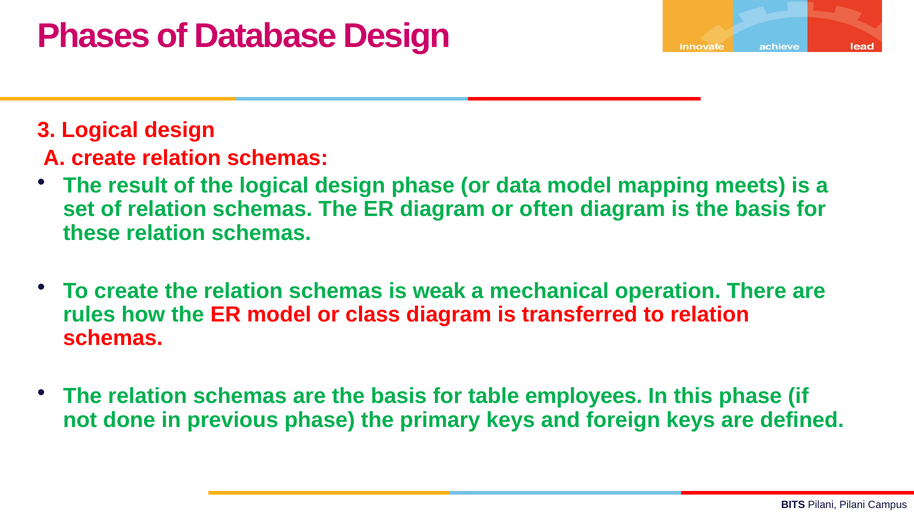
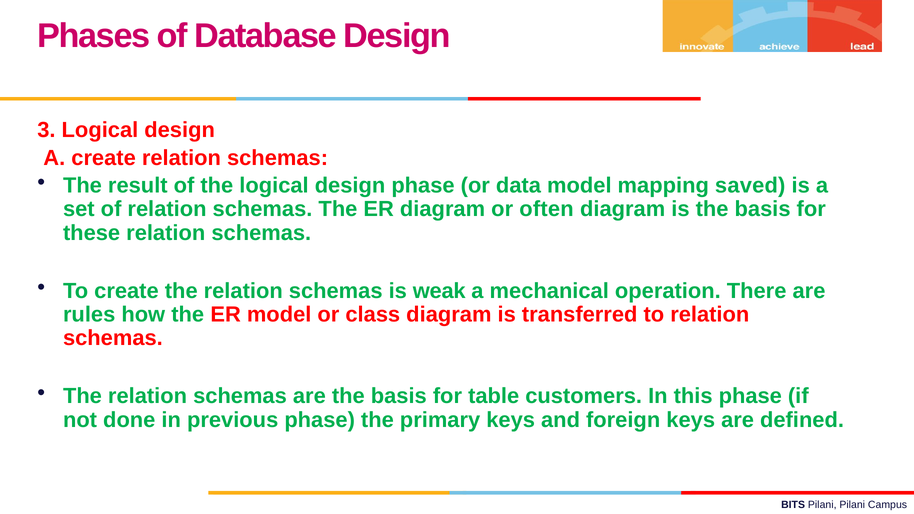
meets: meets -> saved (750, 186)
employees: employees -> customers (584, 396)
